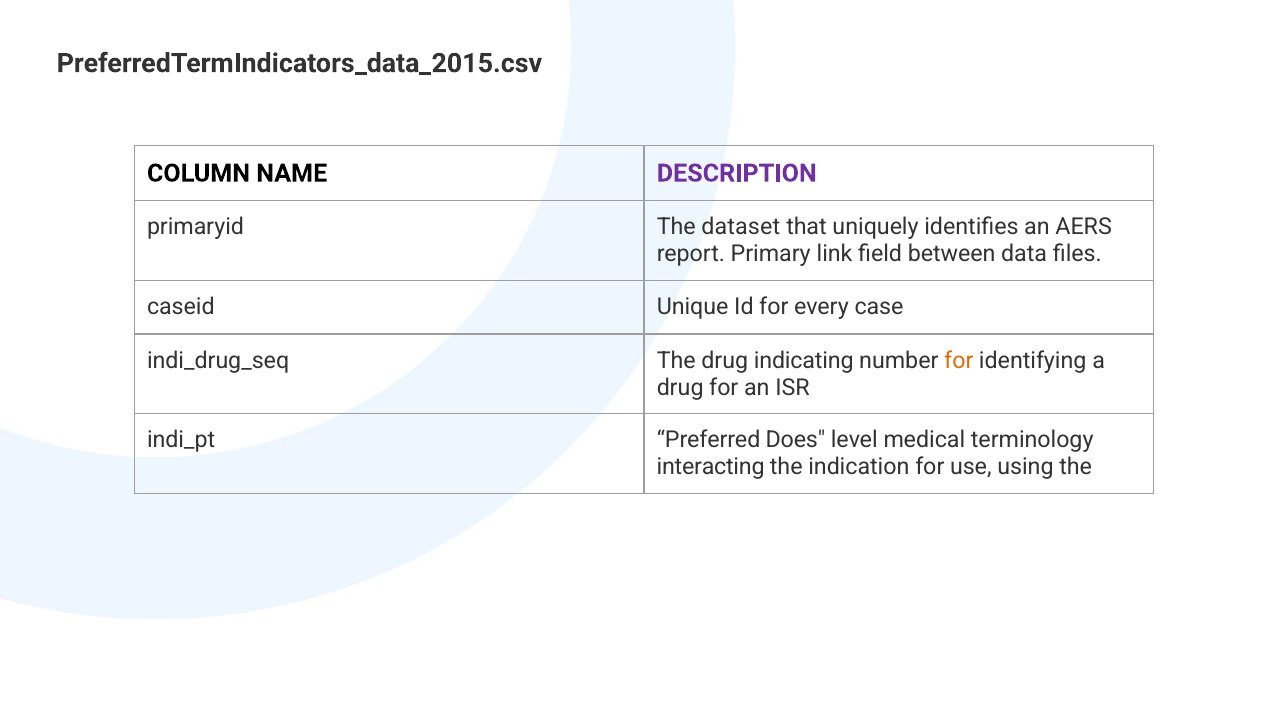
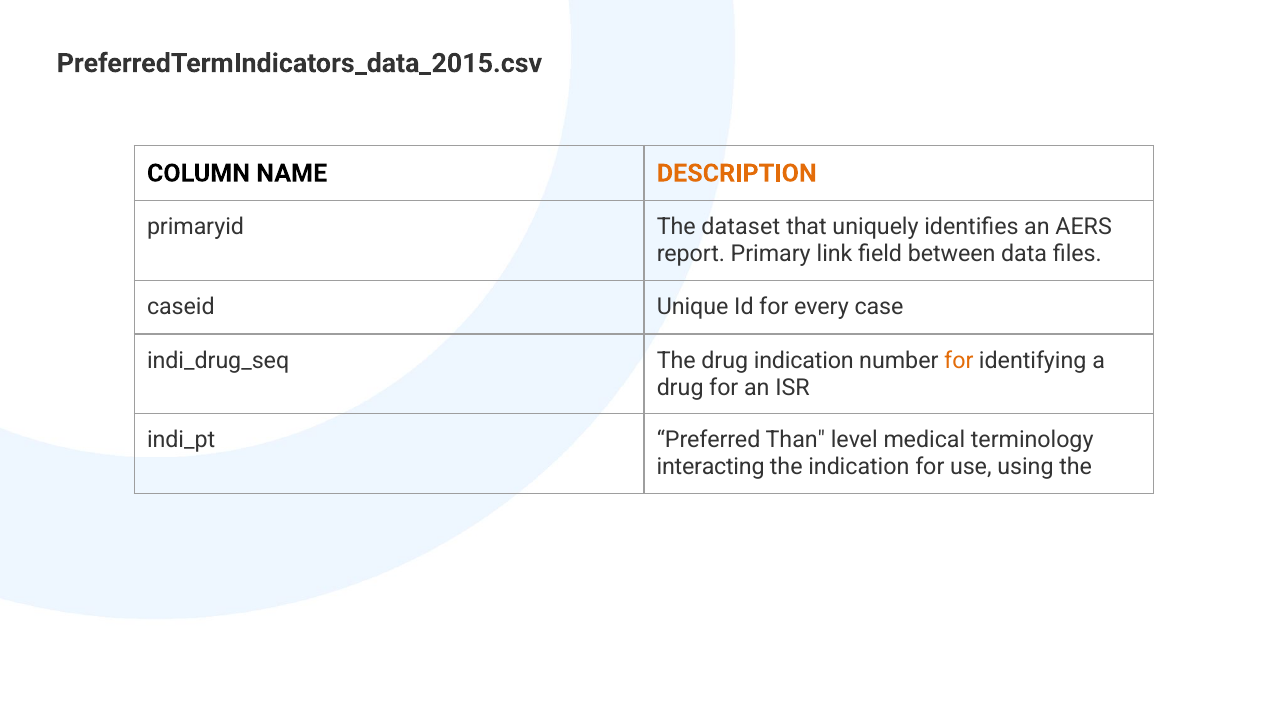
DESCRIPTION colour: purple -> orange (737, 173)
drug indicating: indicating -> indication (804, 361)
Does: Does -> Than (795, 441)
